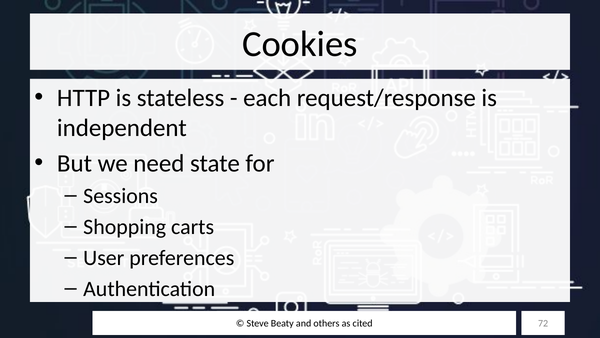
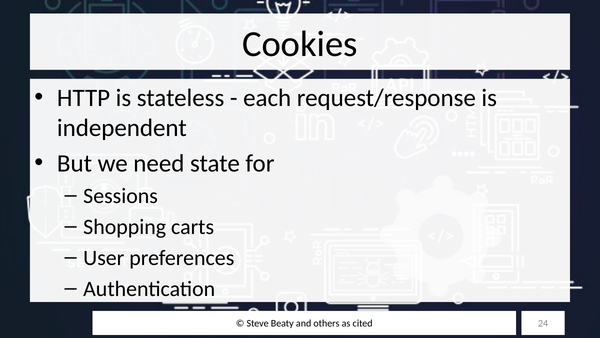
72: 72 -> 24 (543, 323)
